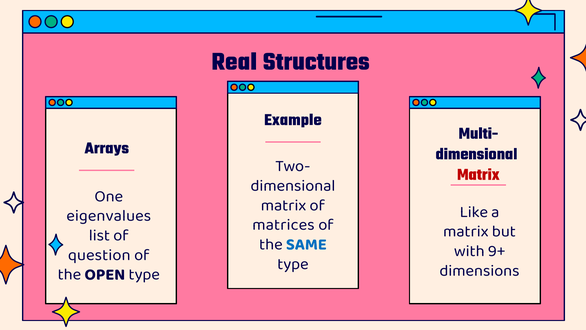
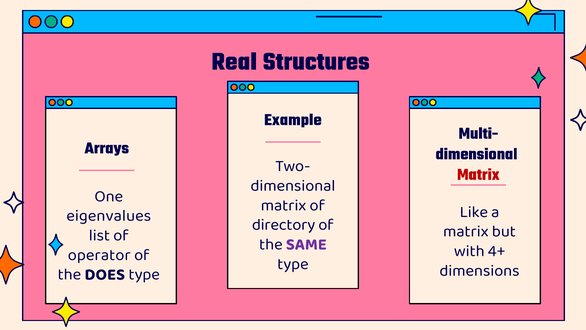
matrices: matrices -> directory (284, 224)
SAME colour: blue -> purple (306, 244)
9+: 9+ -> 4+ (497, 250)
question: question -> operator (99, 254)
OPEN: OPEN -> DOES (105, 274)
